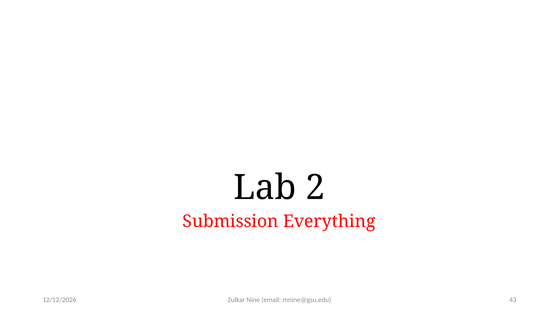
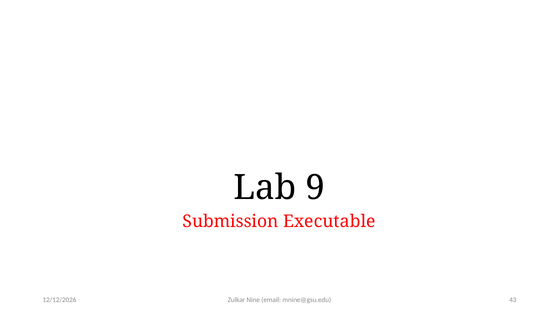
2: 2 -> 9 (315, 188)
Everything: Everything -> Executable (329, 222)
